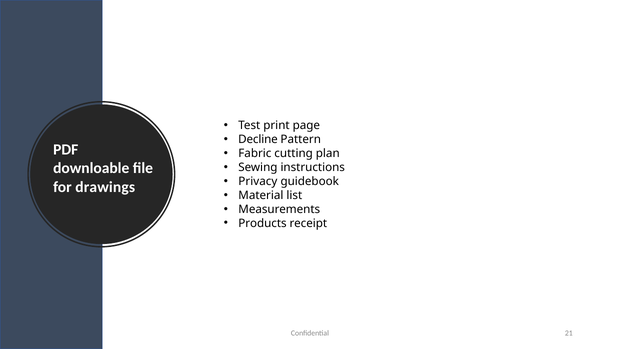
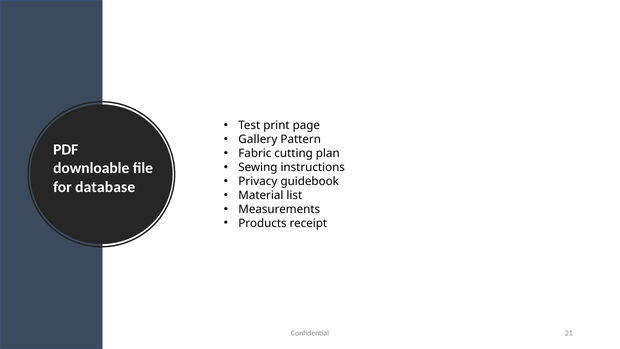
Decline: Decline -> Gallery (258, 139)
drawings: drawings -> database (105, 187)
